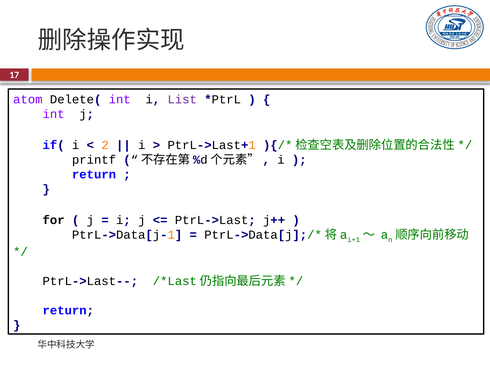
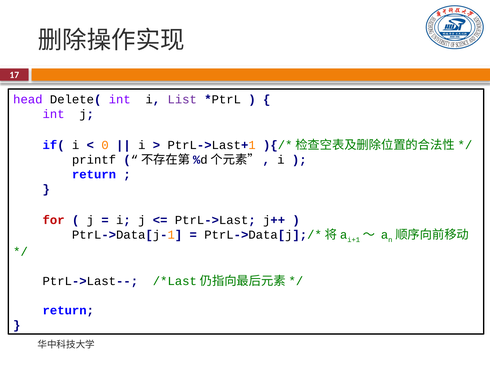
atom: atom -> head (28, 100)
2: 2 -> 0 (105, 145)
for colour: black -> red (54, 221)
